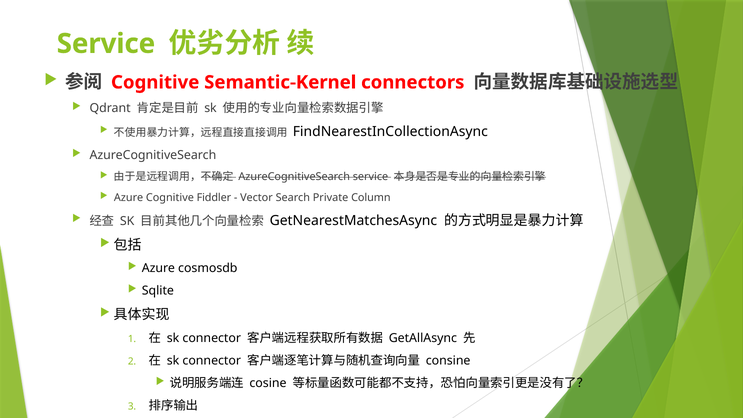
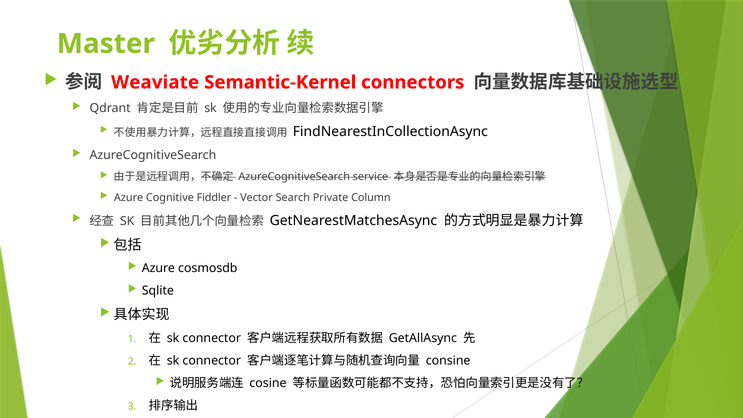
Service: Service -> Master (106, 44)
Cognitive: Cognitive -> Weaviate (155, 82)
